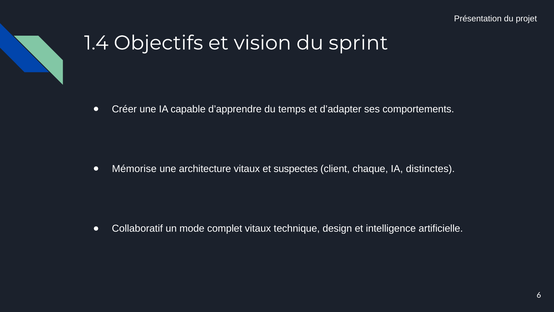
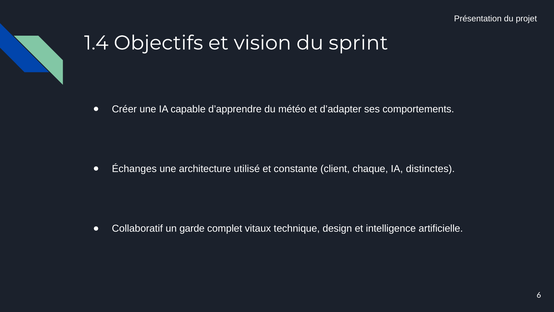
temps: temps -> météo (292, 109)
Mémorise: Mémorise -> Échanges (134, 169)
architecture vitaux: vitaux -> utilisé (247, 169)
suspectes: suspectes -> constante (296, 169)
mode: mode -> garde (192, 228)
